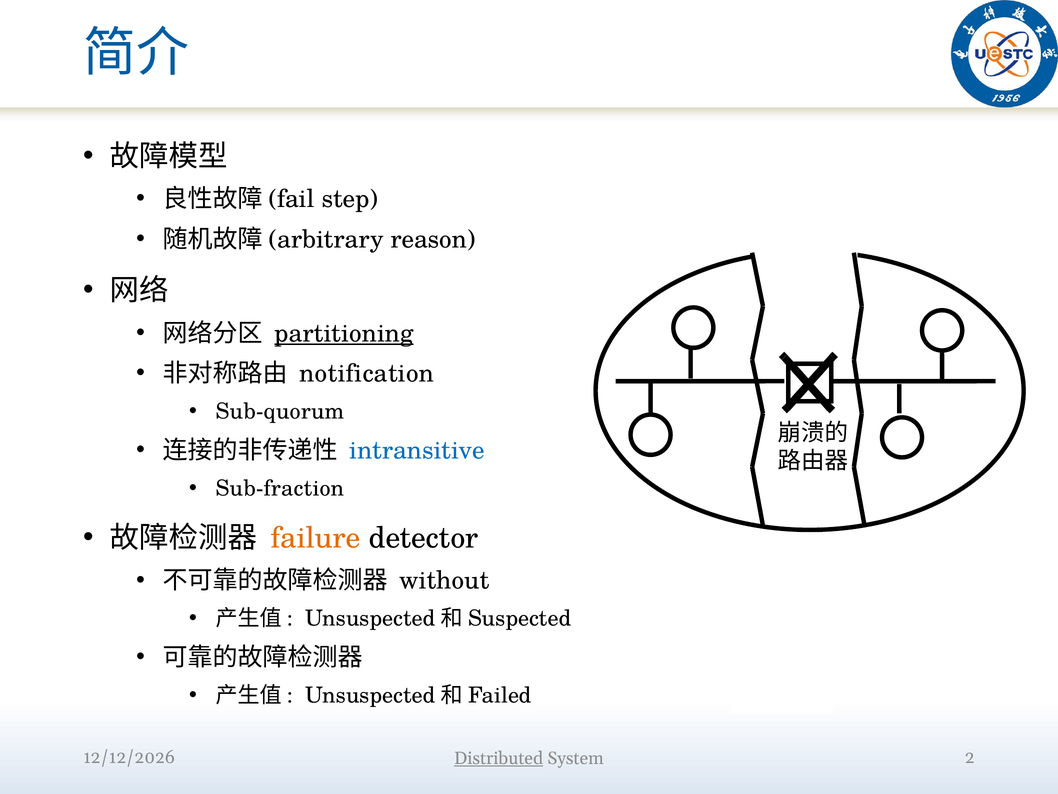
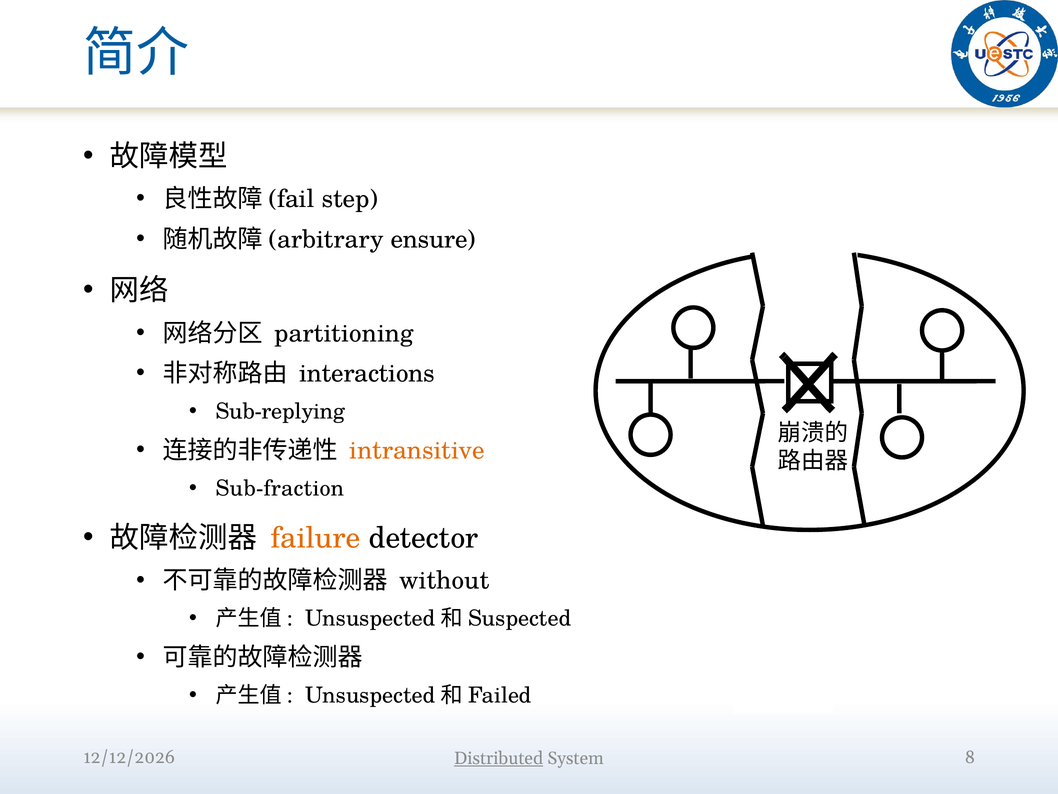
reason: reason -> ensure (433, 239)
partitioning underline: present -> none (344, 333)
notification: notification -> interactions (367, 373)
Sub-quorum: Sub-quorum -> Sub-replying (280, 411)
intransitive colour: blue -> orange (417, 450)
2: 2 -> 8 (970, 757)
